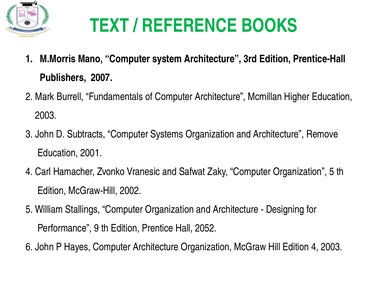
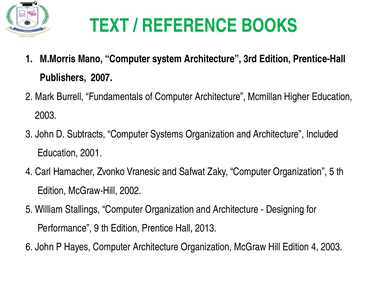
Remove: Remove -> Included (322, 134)
2052: 2052 -> 2013 (206, 228)
